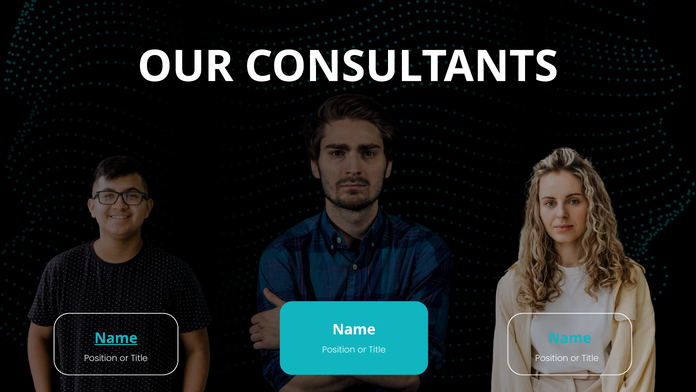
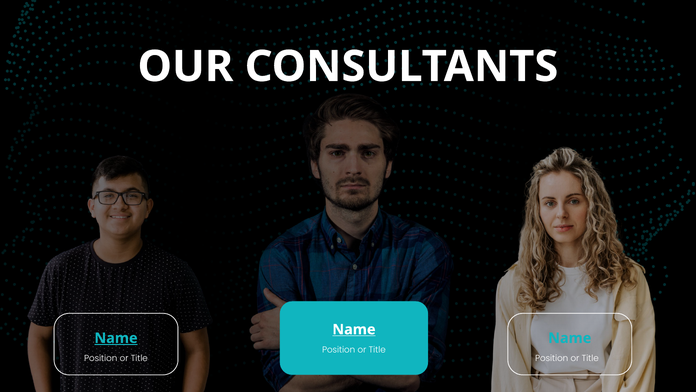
Name underline: none -> present (354, 329)
